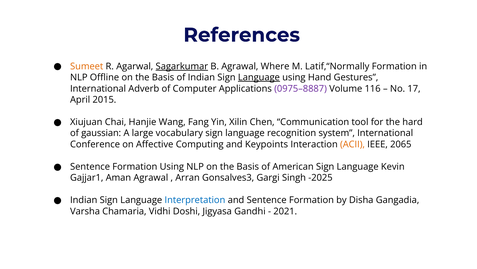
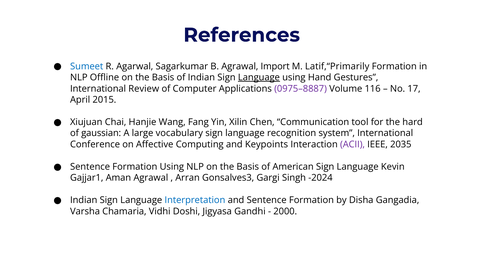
Sumeet colour: orange -> blue (87, 66)
Sagarkumar underline: present -> none (182, 66)
Where: Where -> Import (275, 66)
Latif,“Normally: Latif,“Normally -> Latif,“Primarily (337, 66)
Adverb: Adverb -> Review (144, 88)
ACII colour: orange -> purple (352, 144)
2065: 2065 -> 2035 (401, 144)
-2025: -2025 -> -2024 (320, 177)
2021: 2021 -> 2000 (285, 211)
